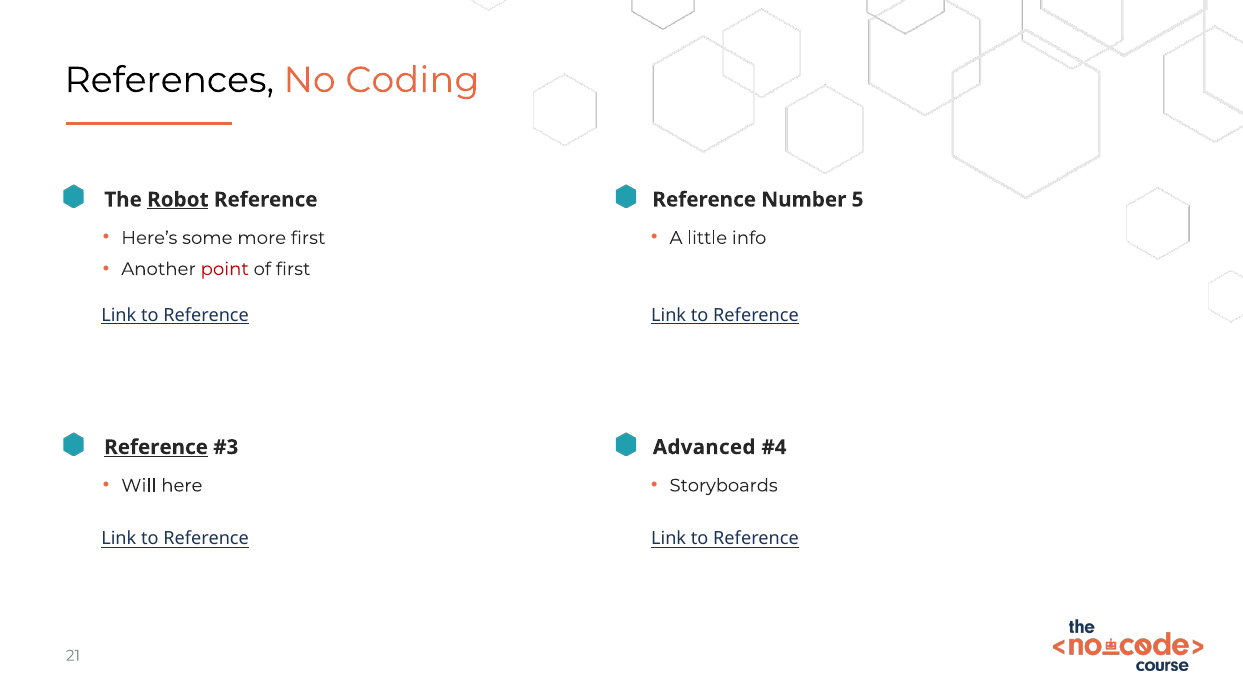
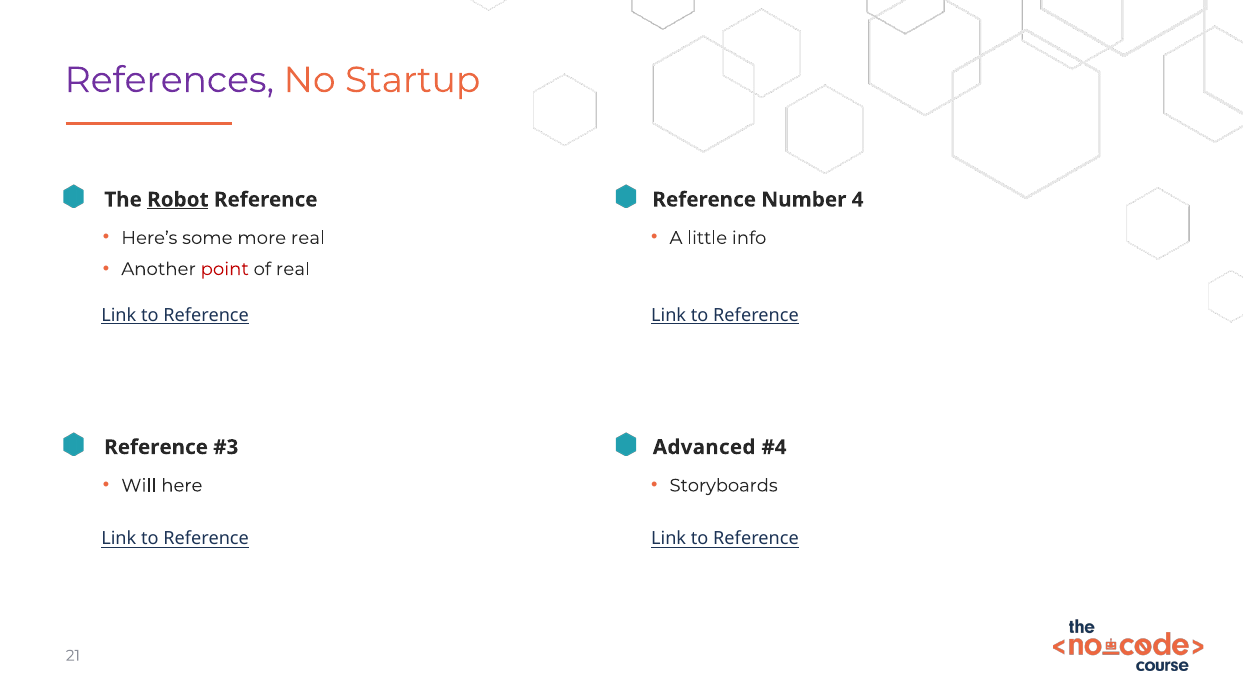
References colour: black -> purple (169, 80)
Coding: Coding -> Startup (413, 80)
5: 5 -> 4 (858, 200)
more first: first -> real (308, 238)
of first: first -> real (293, 269)
Reference underline: present -> none (156, 447)
